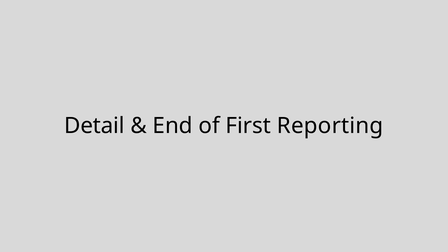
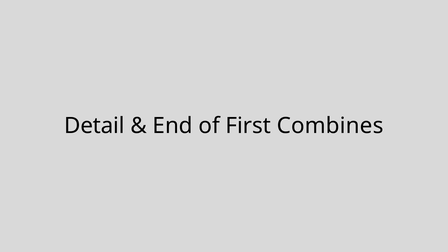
Reporting: Reporting -> Combines (330, 126)
